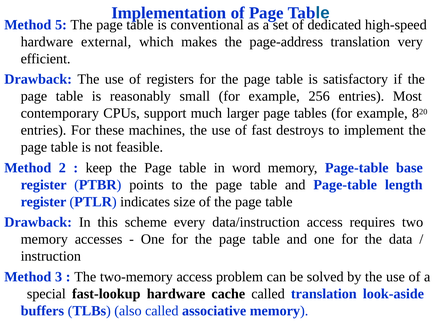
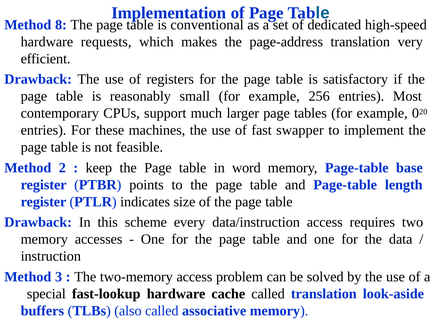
5: 5 -> 8 (61, 25)
external: external -> requests (106, 42)
8: 8 -> 0 (416, 113)
destroys: destroys -> swapper (300, 130)
